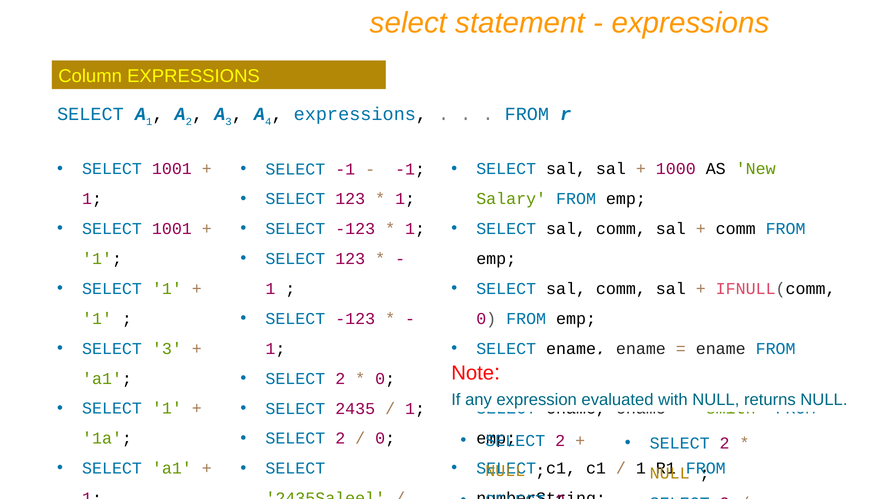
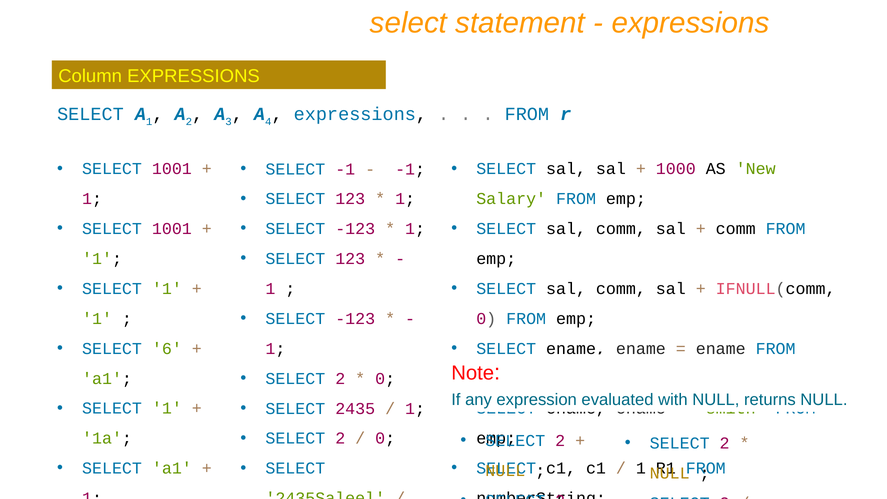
SELECT 3: 3 -> 6 (167, 349)
